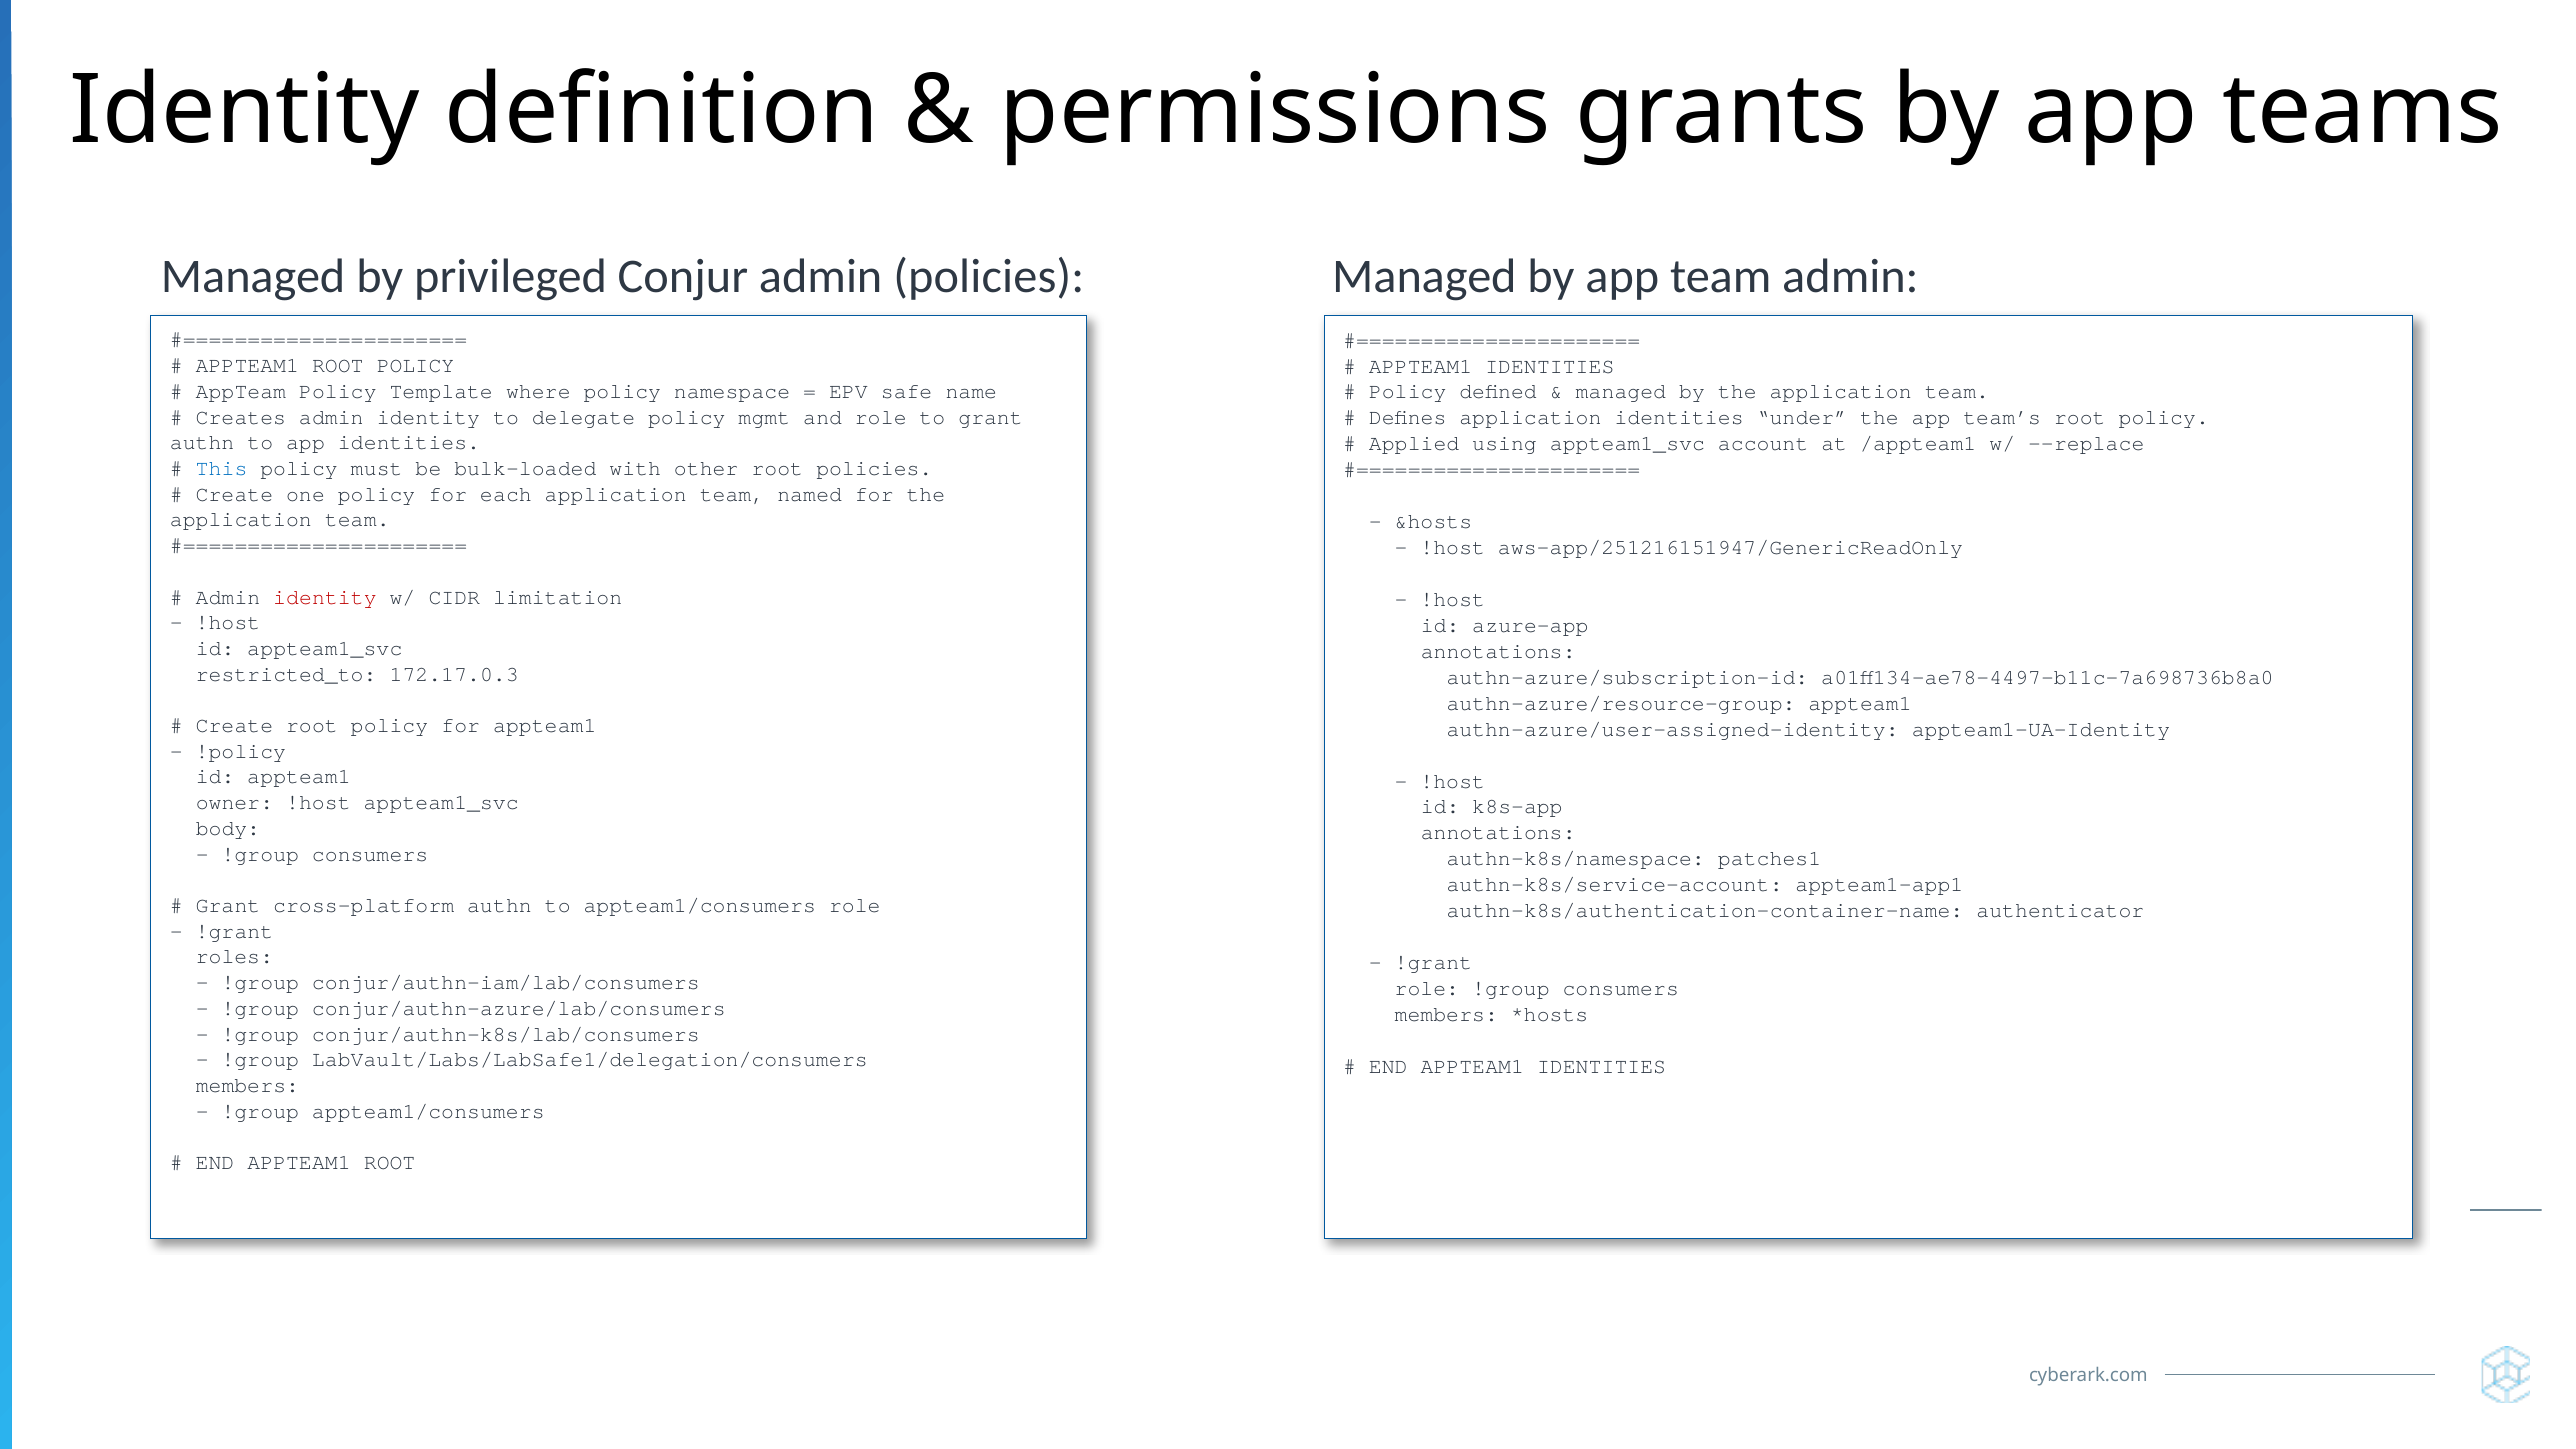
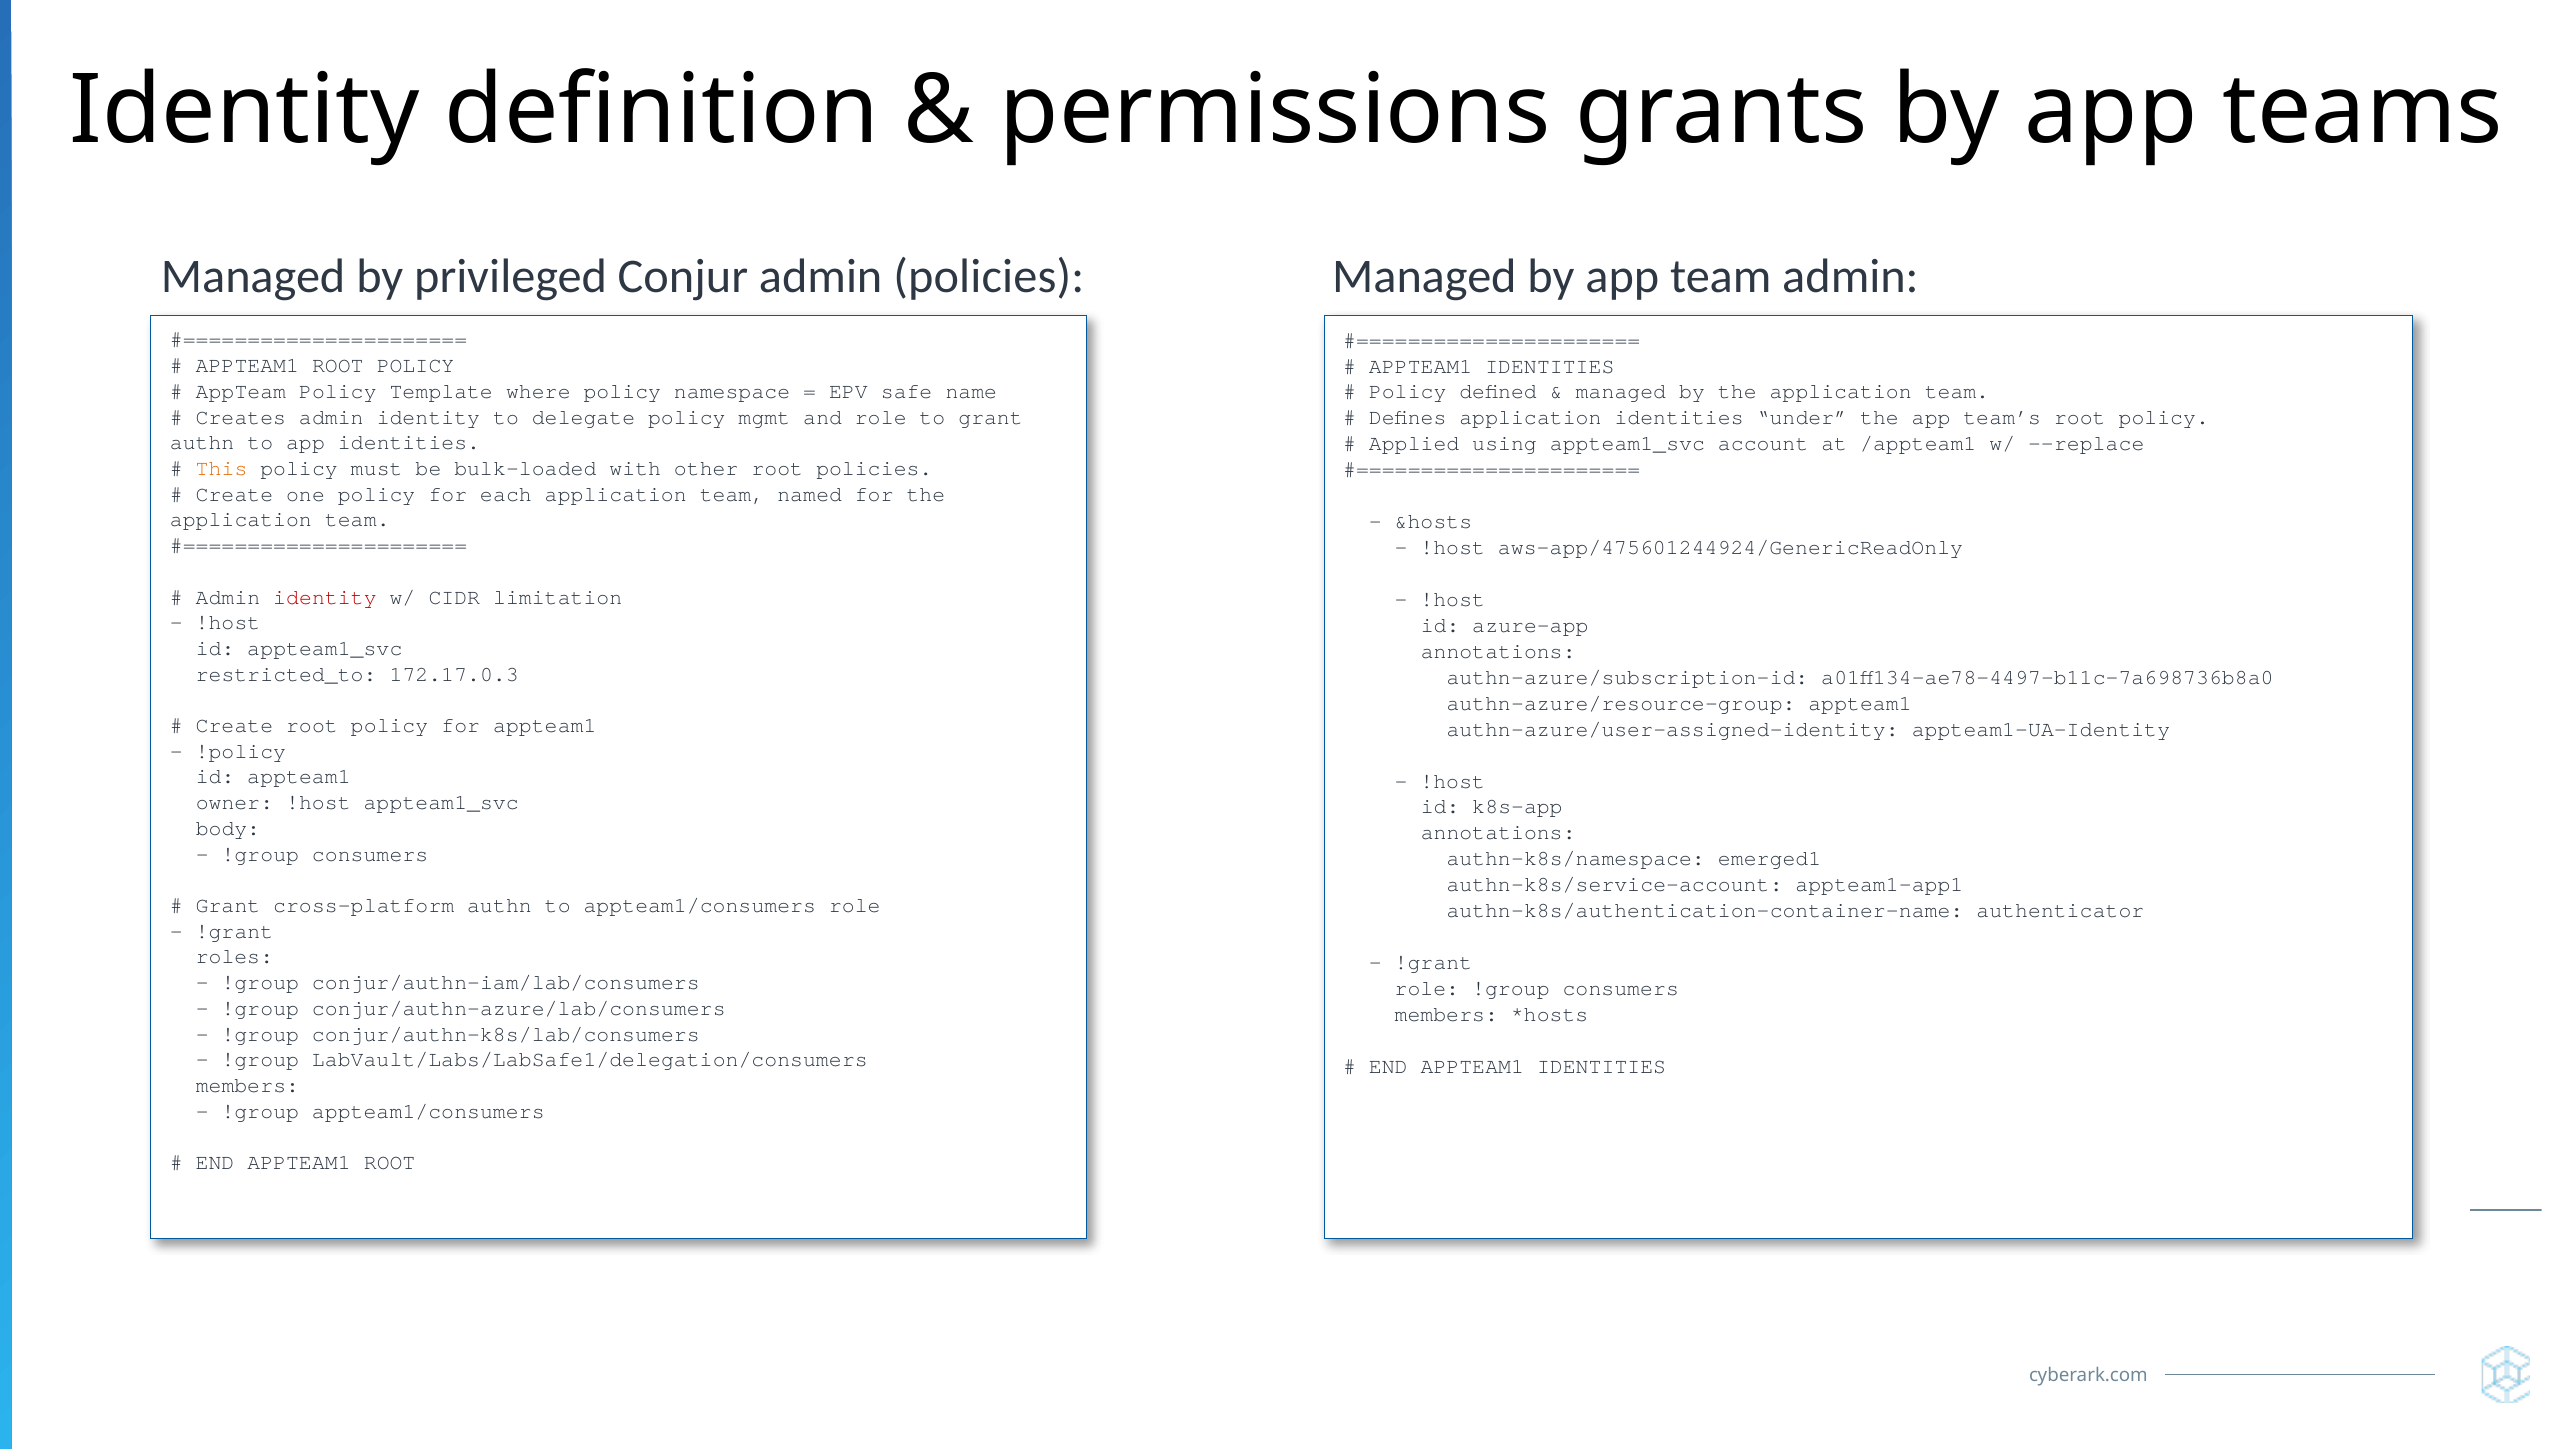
This colour: blue -> orange (222, 468)
aws-app/251216151947/GenericReadOnly: aws-app/251216151947/GenericReadOnly -> aws-app/475601244924/GenericReadOnly (1731, 547)
patches1: patches1 -> emerged1 (1770, 859)
